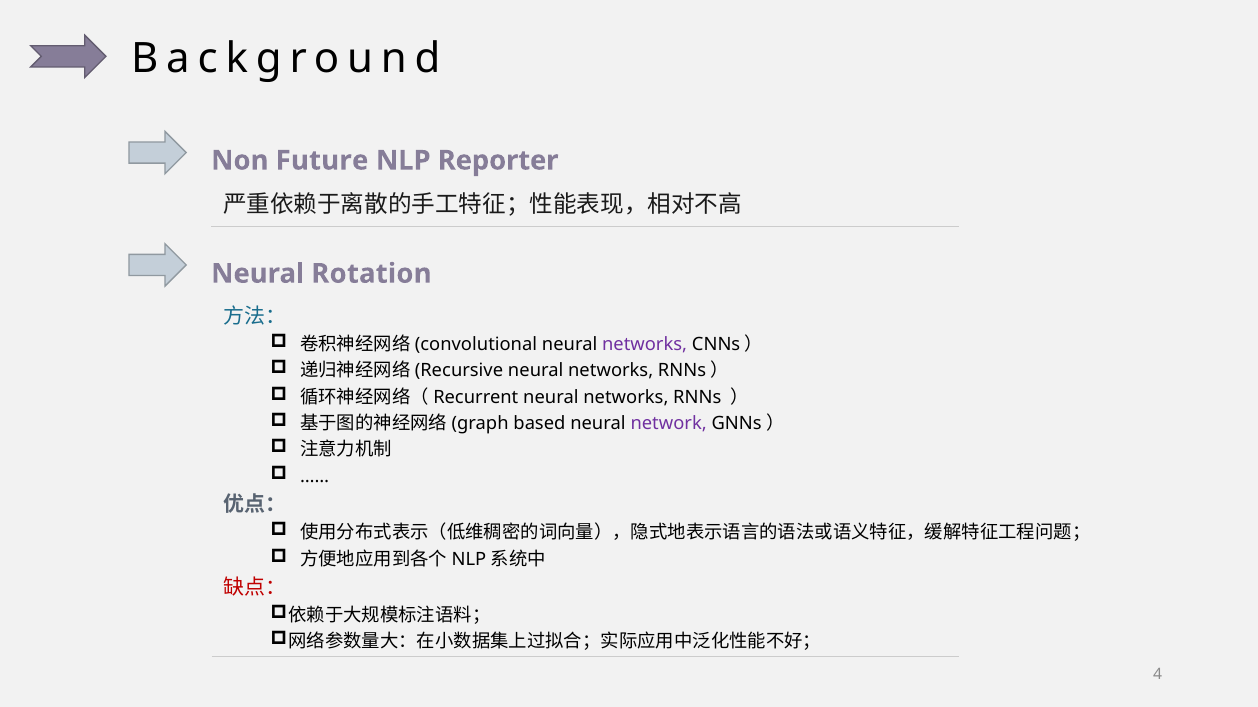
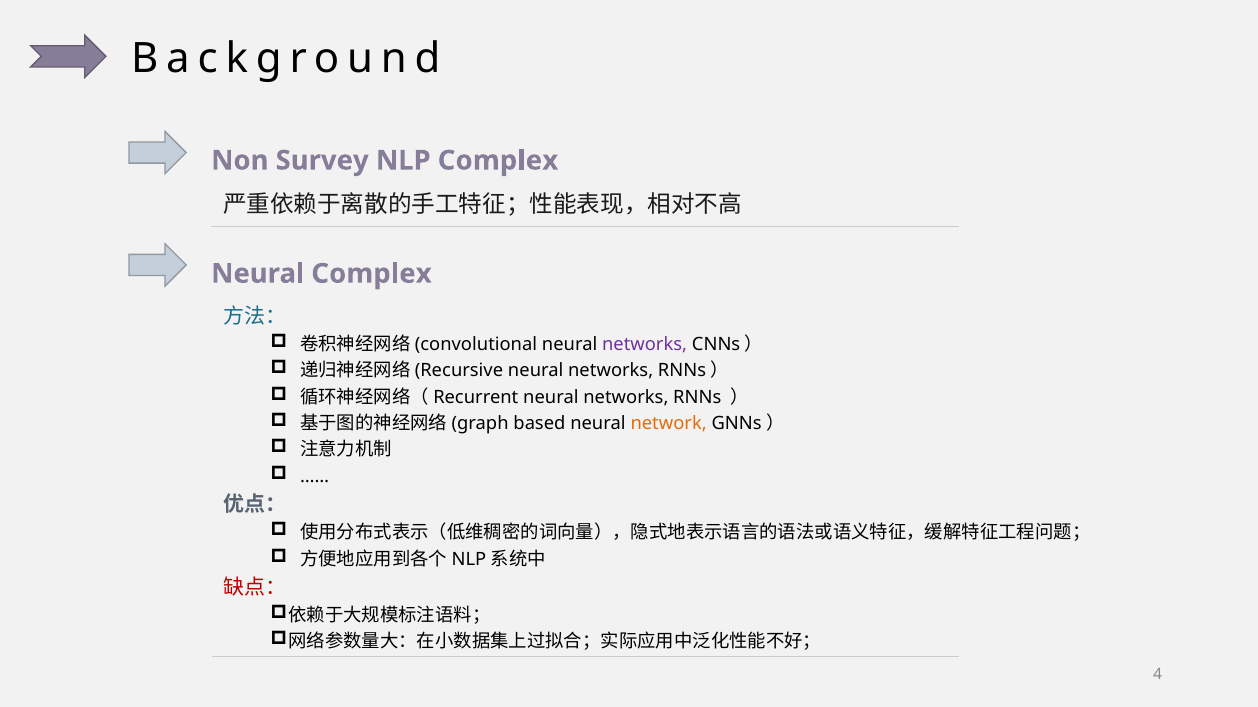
Future: Future -> Survey (322, 161)
NLP Reporter: Reporter -> Complex (498, 161)
Neural Rotation: Rotation -> Complex (371, 274)
network colour: purple -> orange (669, 424)
